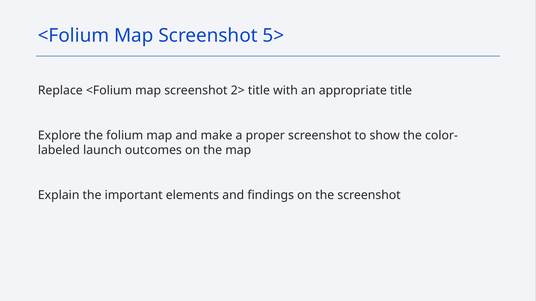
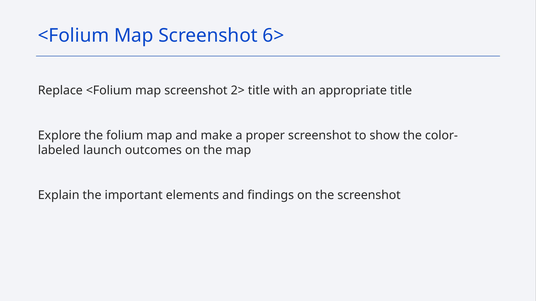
5>: 5> -> 6> (273, 36)
